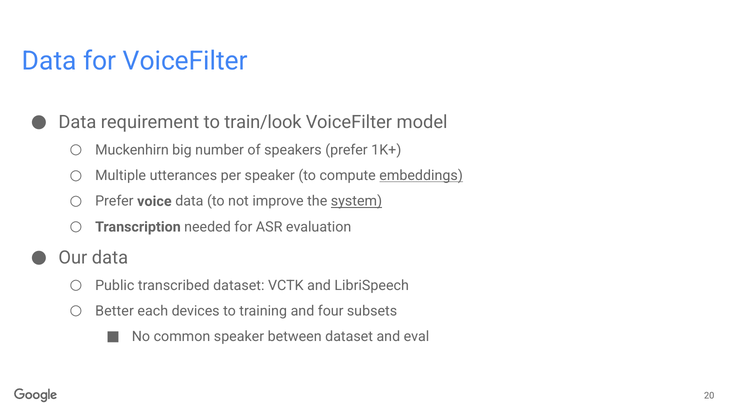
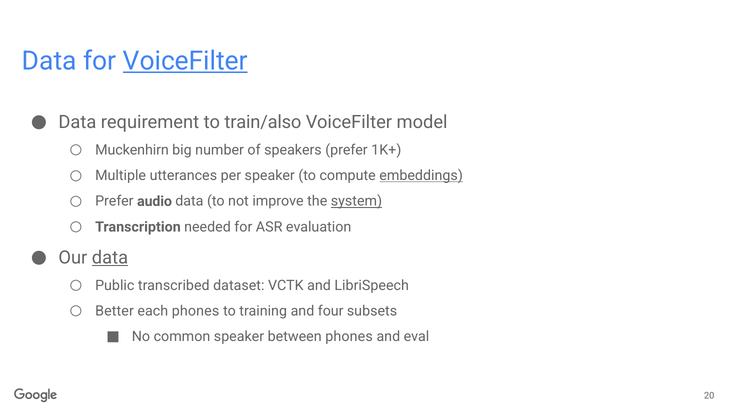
VoiceFilter underline: none -> present (185, 61)
train/look: train/look -> train/also (263, 122)
voice: voice -> audio (154, 201)
data underline: none -> present (110, 258)
each devices: devices -> phones (196, 311)
between dataset: dataset -> phones (349, 337)
